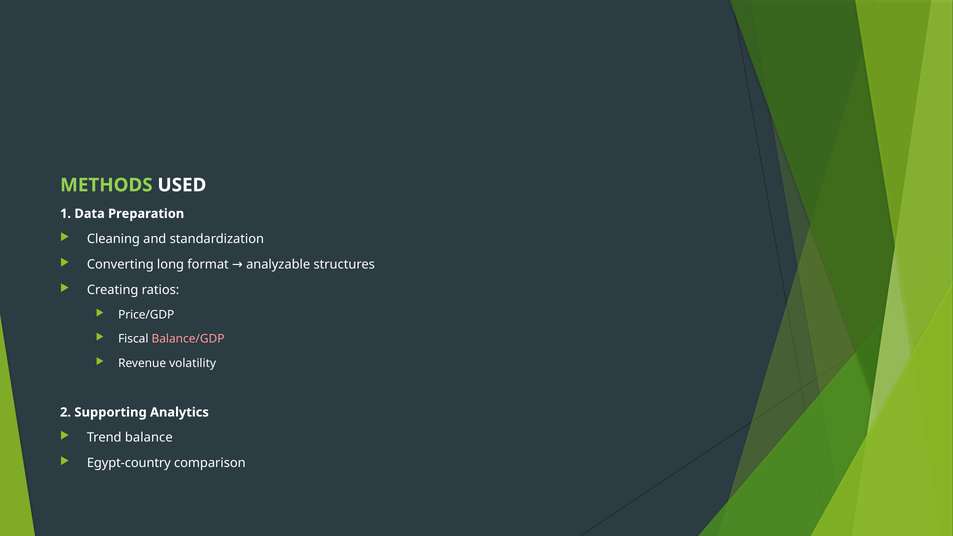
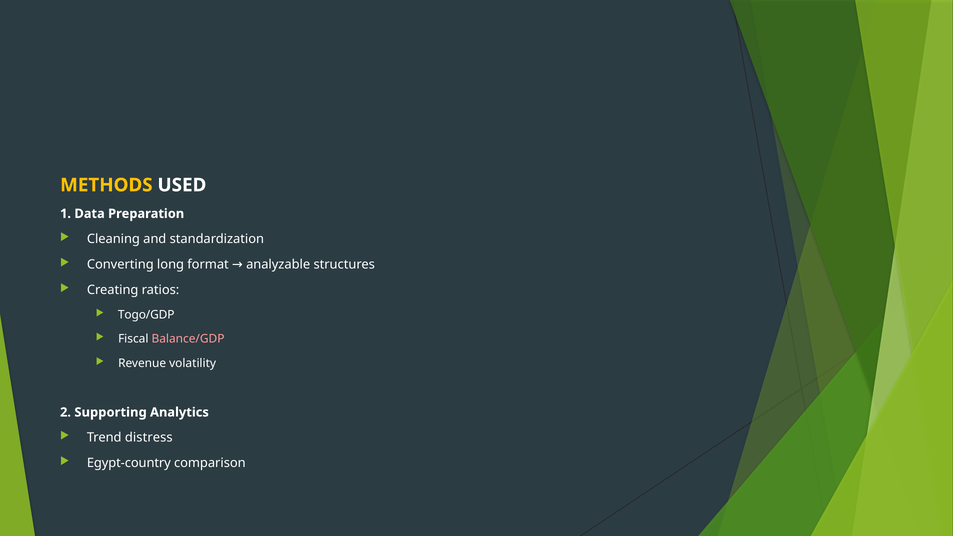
METHODS colour: light green -> yellow (106, 185)
Price/GDP: Price/GDP -> Togo/GDP (146, 315)
balance: balance -> distress (149, 438)
